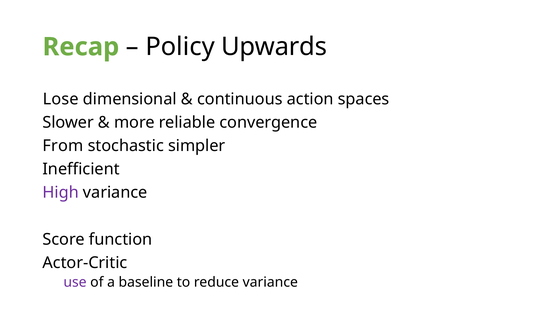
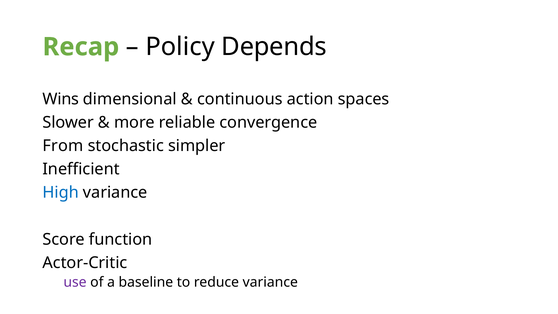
Upwards: Upwards -> Depends (274, 47)
Lose: Lose -> Wins (61, 99)
High colour: purple -> blue (61, 193)
